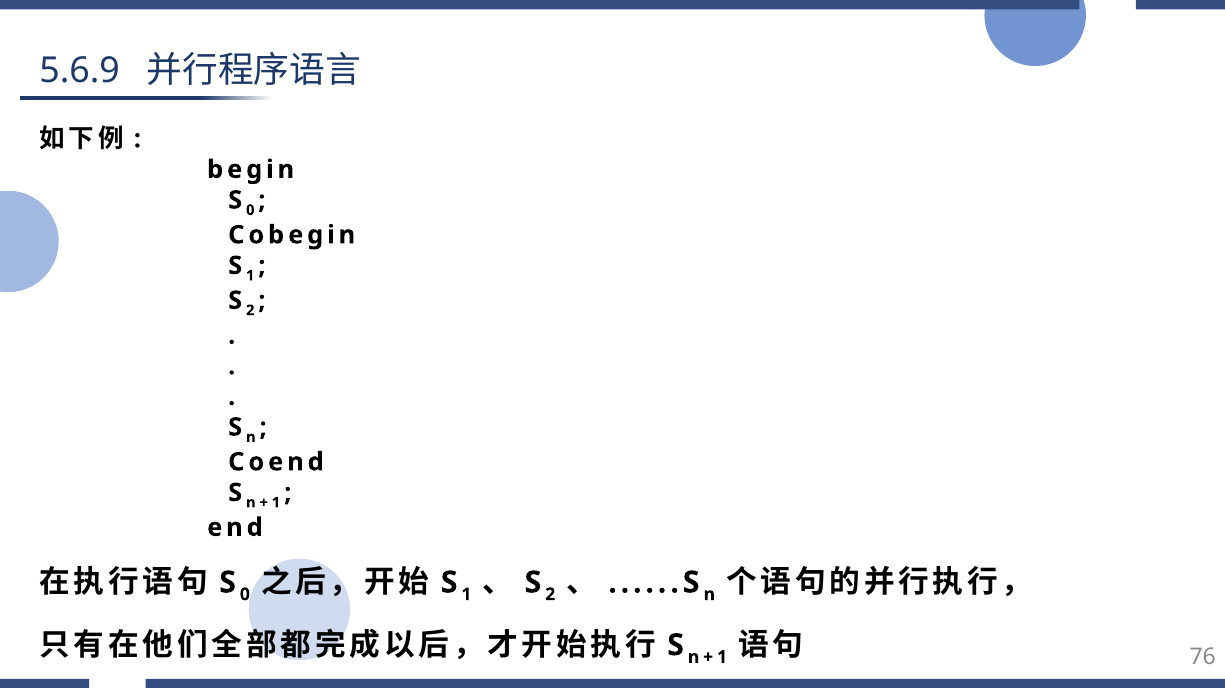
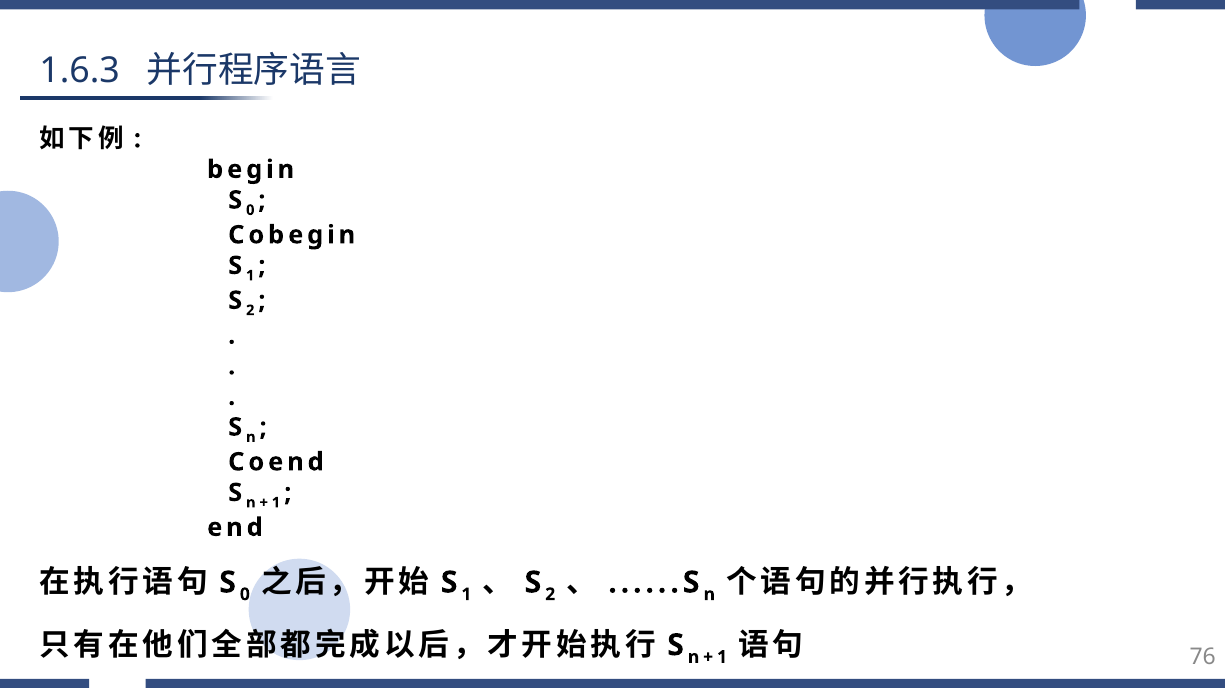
5.6.9: 5.6.9 -> 1.6.3 (80, 71)
